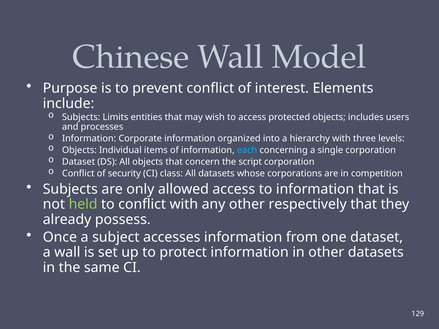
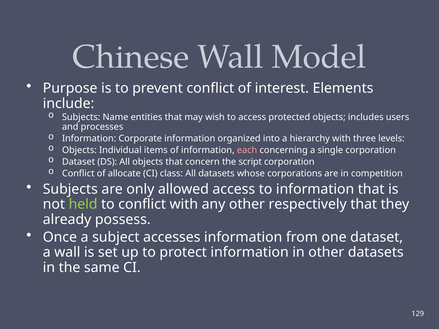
Limits: Limits -> Name (116, 117)
each colour: light blue -> pink (247, 150)
security: security -> allocate (124, 174)
